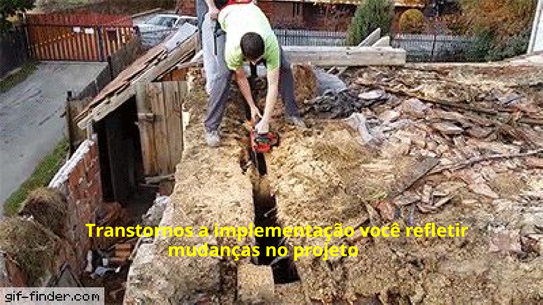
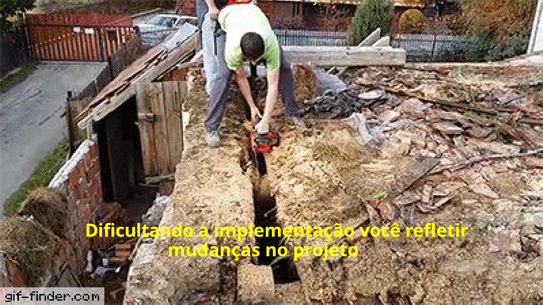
Transtornos: Transtornos -> Dificultando (139, 231)
